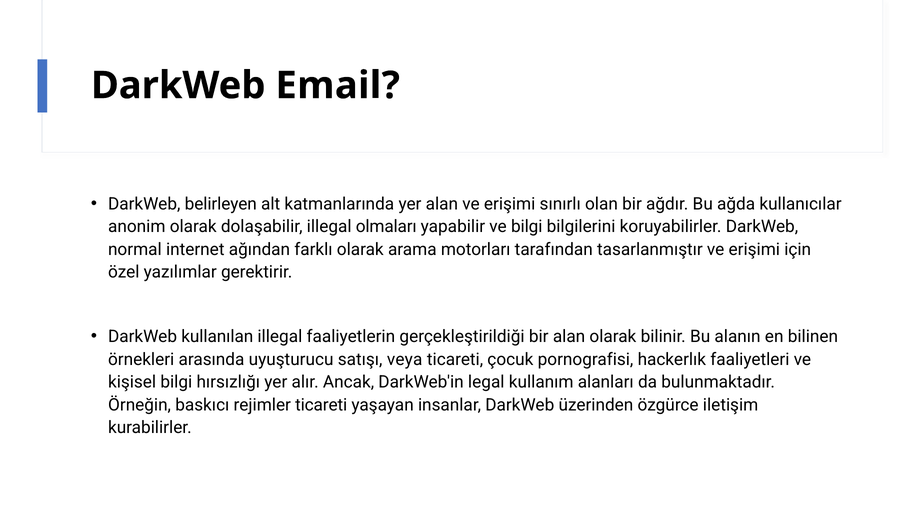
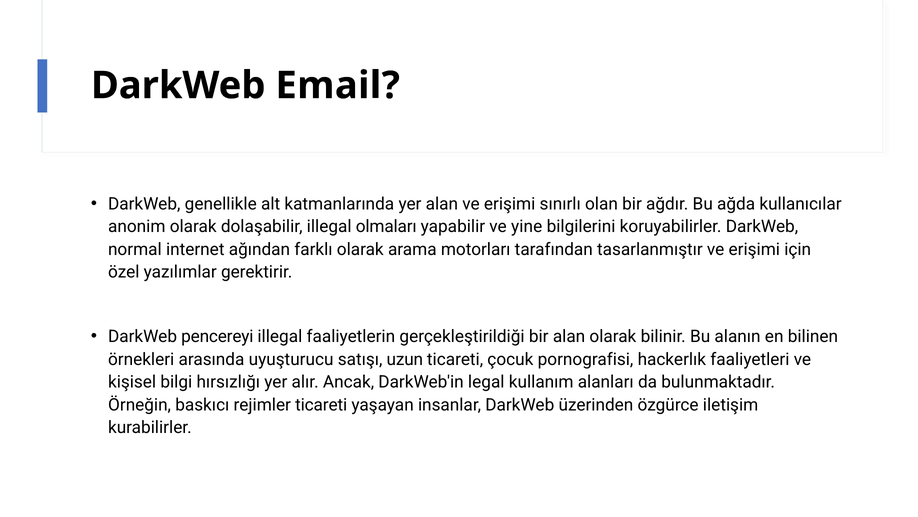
belirleyen: belirleyen -> genellikle (221, 204)
ve bilgi: bilgi -> yine (527, 226)
kullanılan: kullanılan -> pencereyi (217, 336)
veya: veya -> uzun (405, 359)
